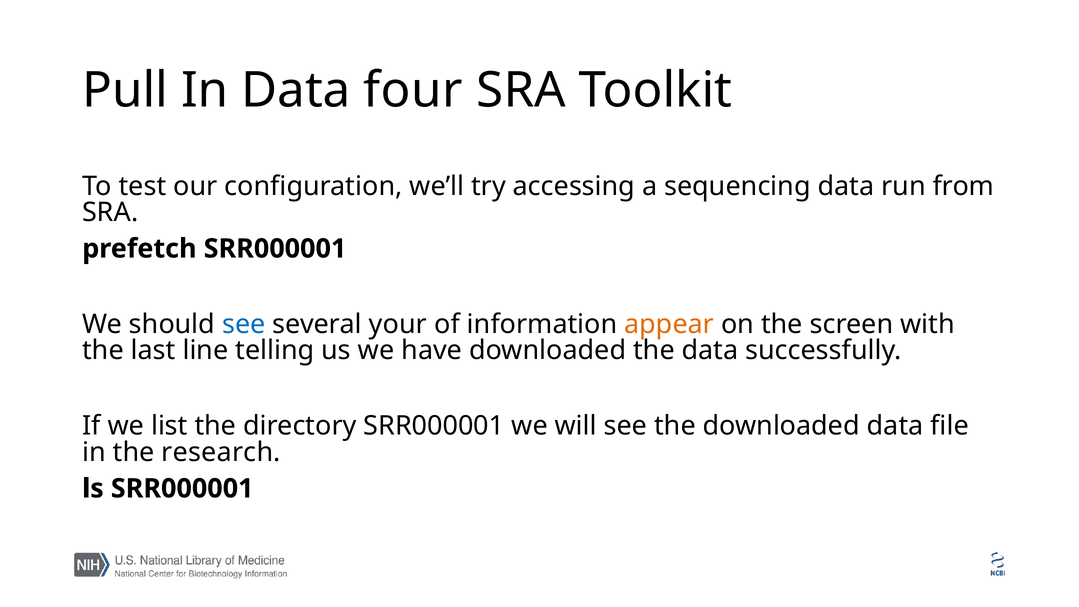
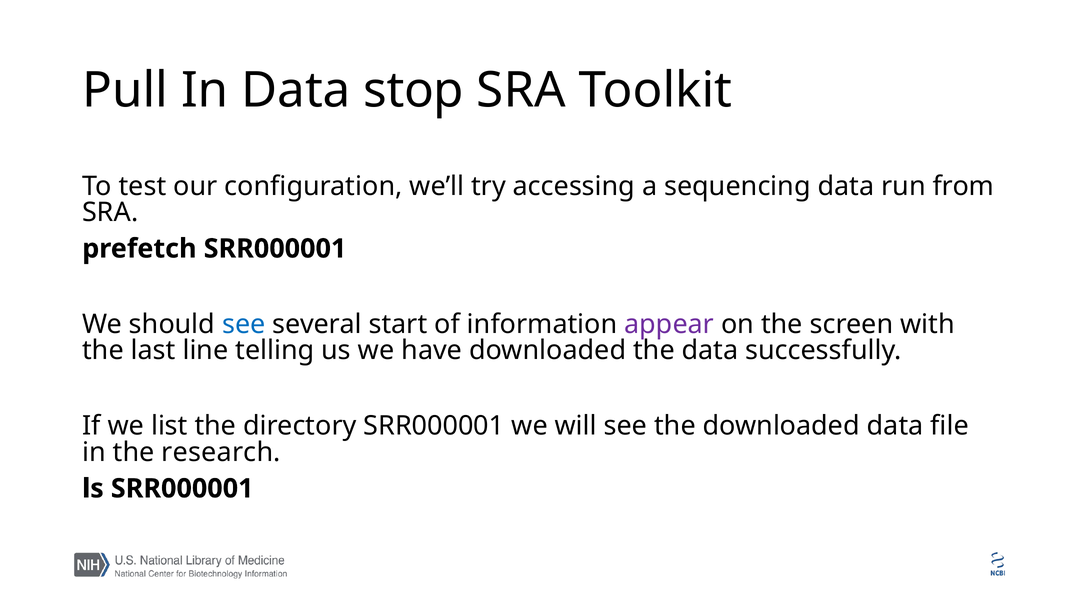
four: four -> stop (414, 91)
your: your -> start (398, 324)
appear colour: orange -> purple (669, 324)
